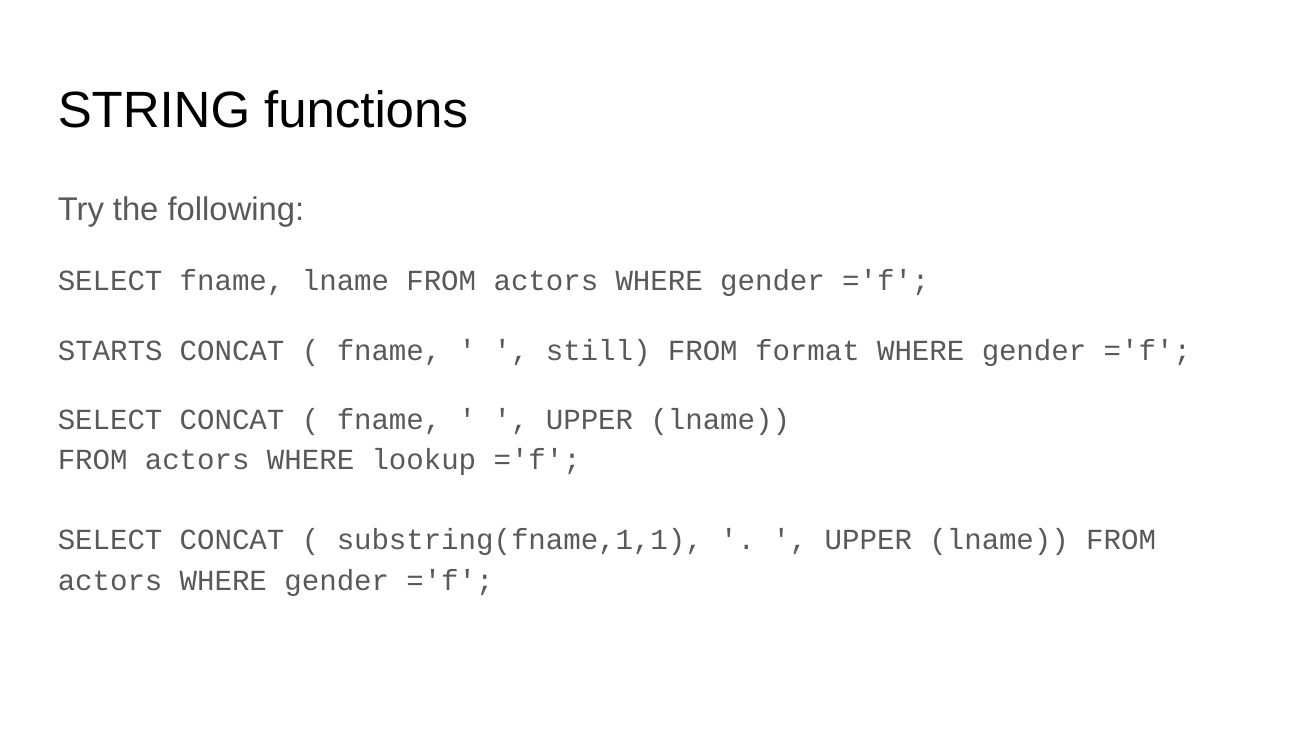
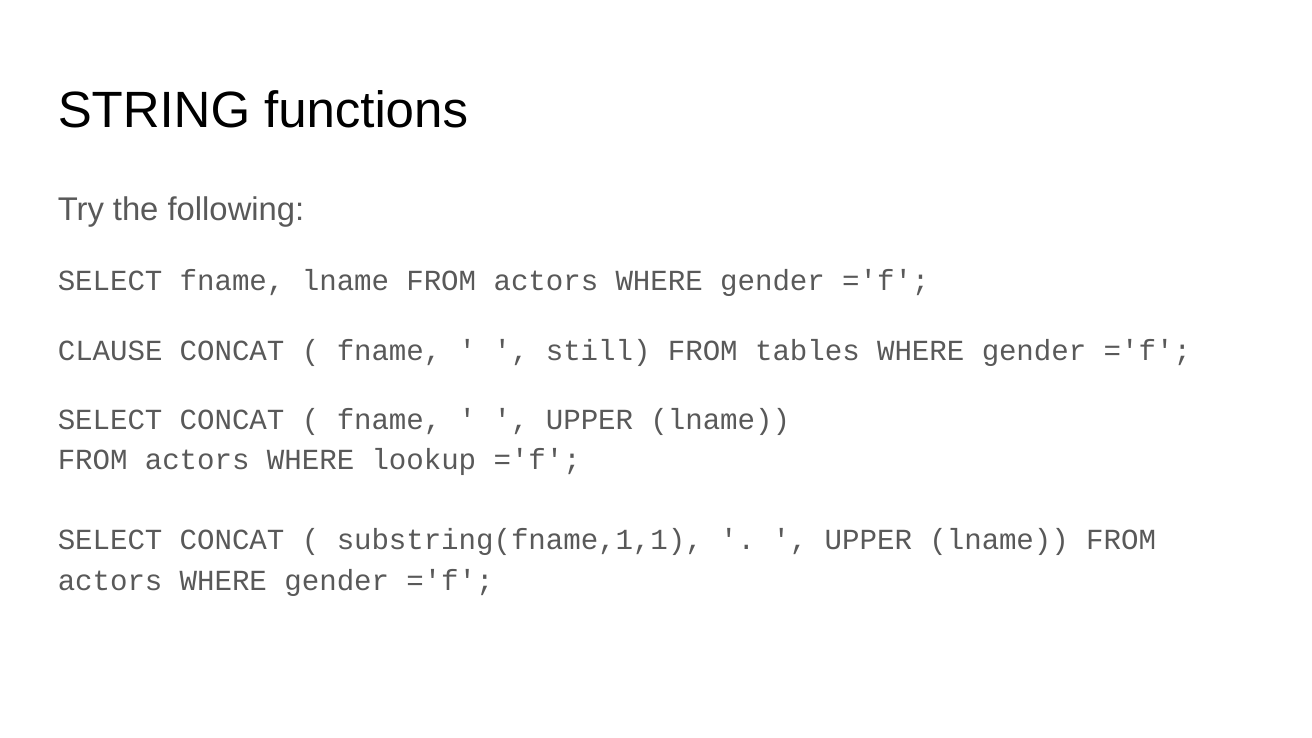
STARTS: STARTS -> CLAUSE (110, 350)
format: format -> tables (807, 350)
